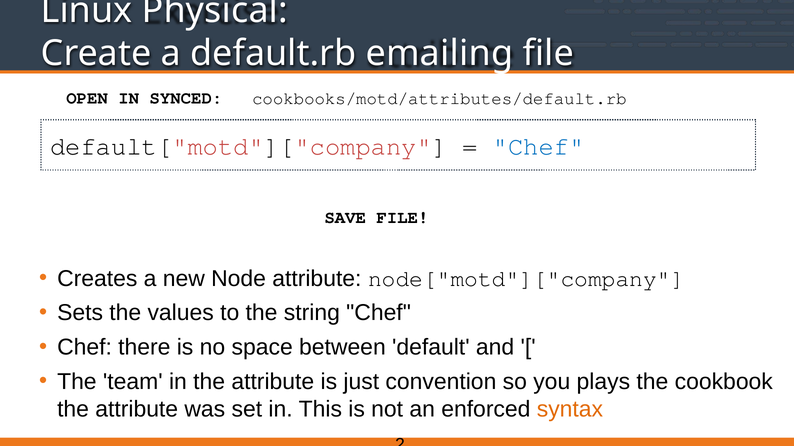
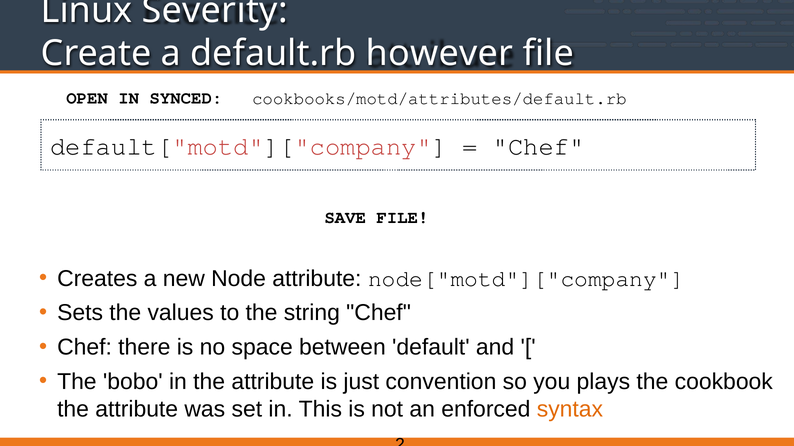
Physical: Physical -> Severity (215, 10)
emailing: emailing -> however (439, 54)
Chef colour: blue -> black (539, 146)
team: team -> bobo (133, 382)
